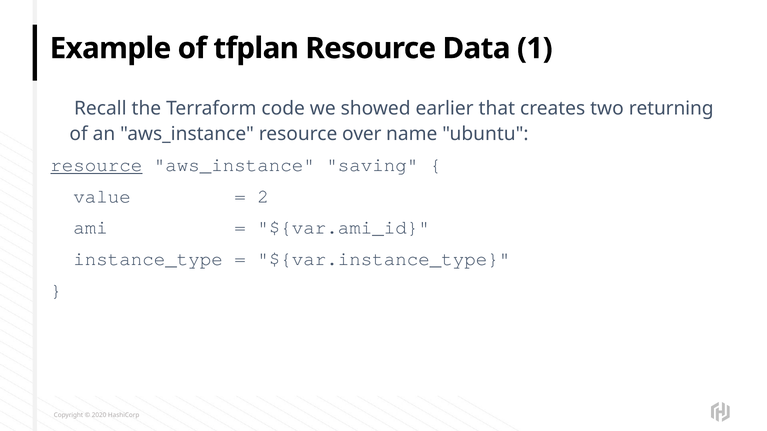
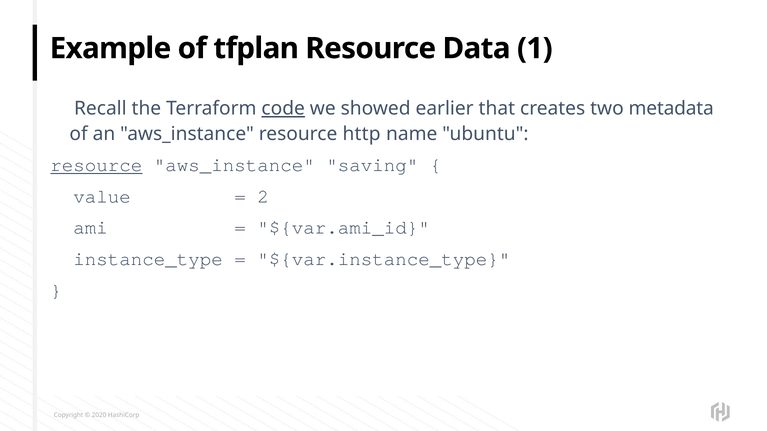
code underline: none -> present (283, 109)
returning: returning -> metadata (671, 109)
over: over -> http (362, 134)
